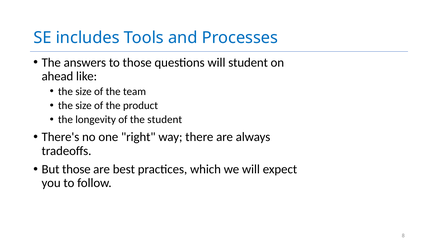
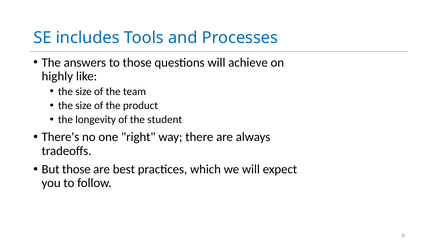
will student: student -> achieve (248, 62)
ahead: ahead -> highly (57, 76)
